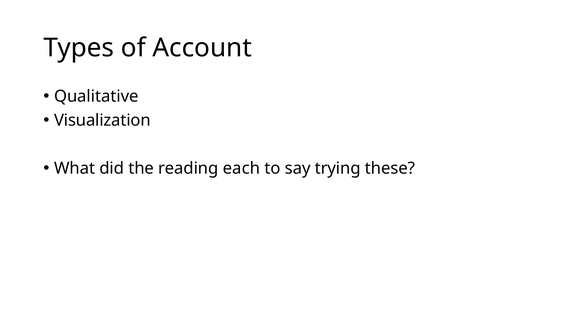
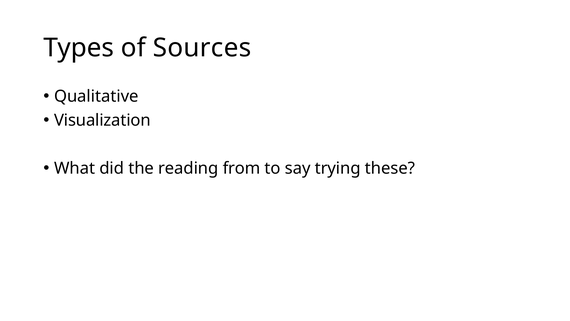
Account: Account -> Sources (202, 48)
each: each -> from (242, 168)
